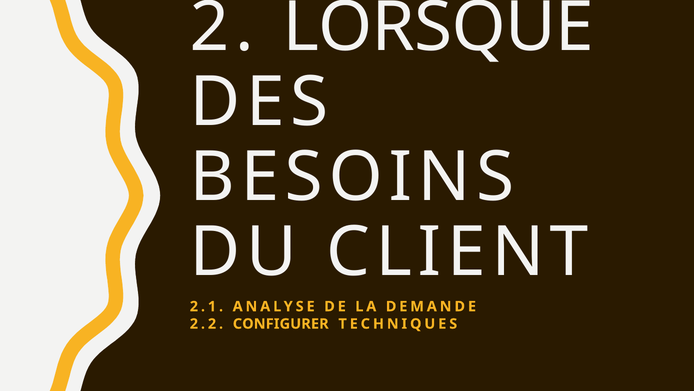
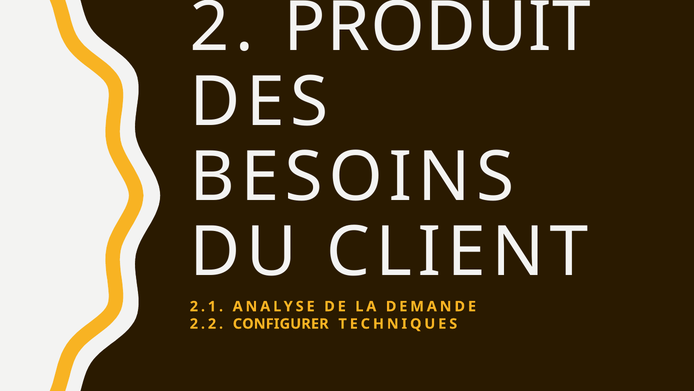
LORSQUE: LORSQUE -> PRODUIT (438, 27)
